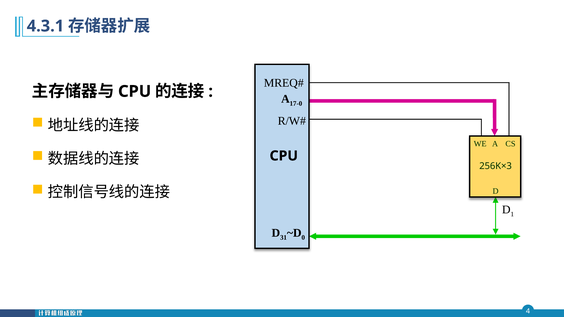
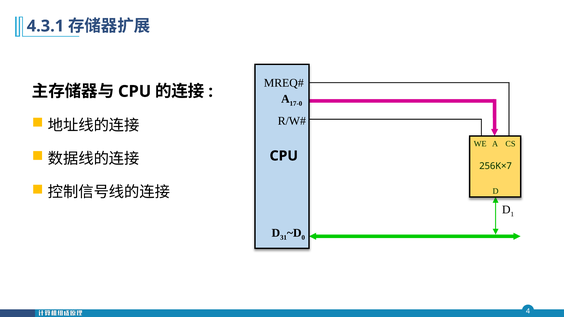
256K×3: 256K×3 -> 256K×7 (496, 166)
